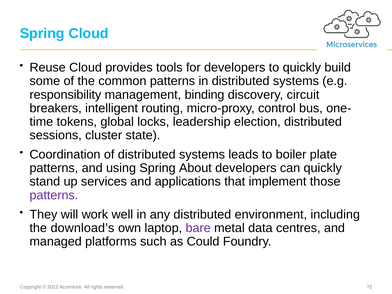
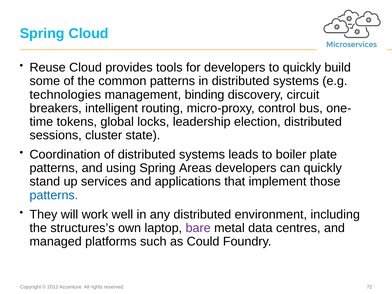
responsibility: responsibility -> technologies (65, 95)
About: About -> Areas (195, 168)
patterns colour: purple -> blue (54, 195)
download’s: download’s -> structures’s (82, 228)
